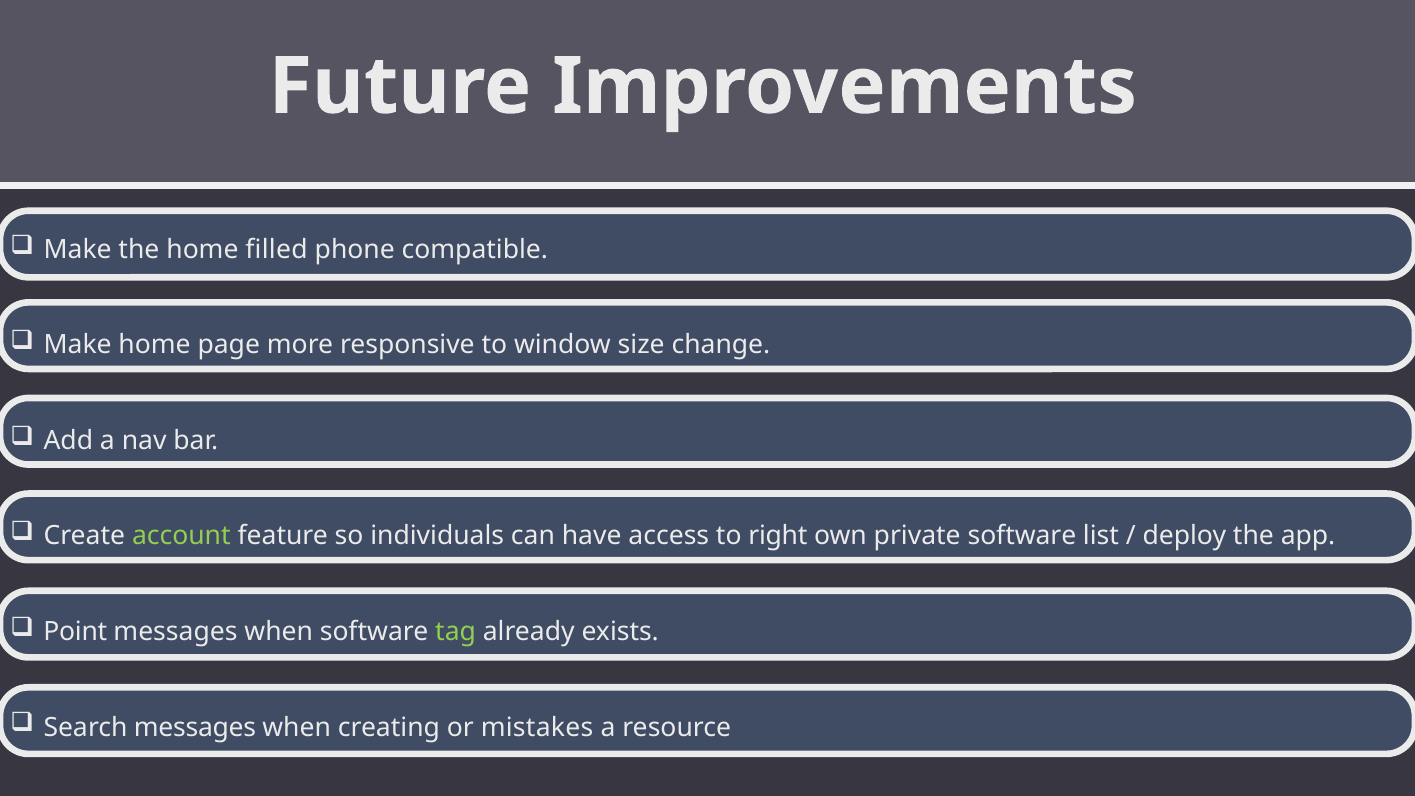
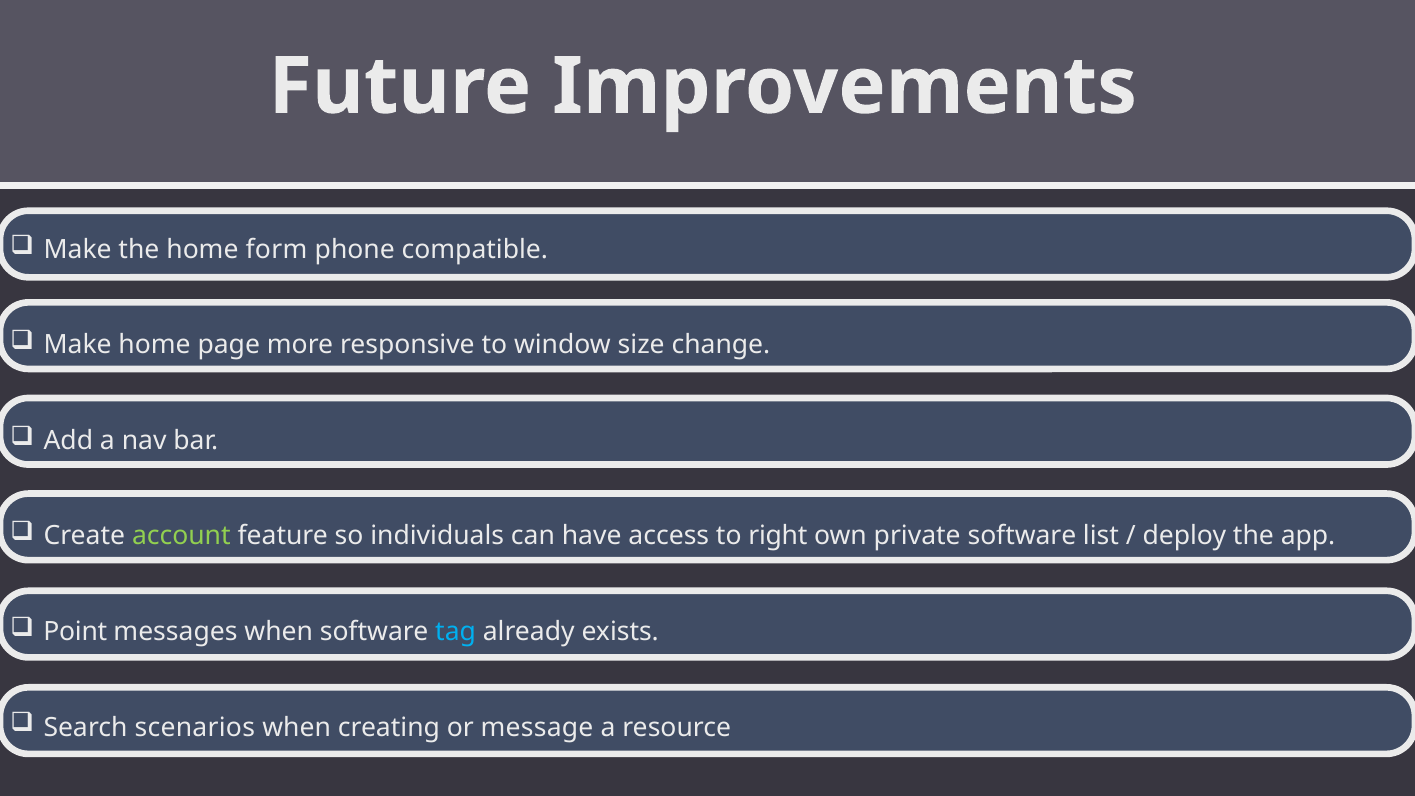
filled: filled -> form (276, 250)
tag colour: light green -> light blue (456, 632)
Search messages: messages -> scenarios (195, 727)
mistakes: mistakes -> message (537, 727)
